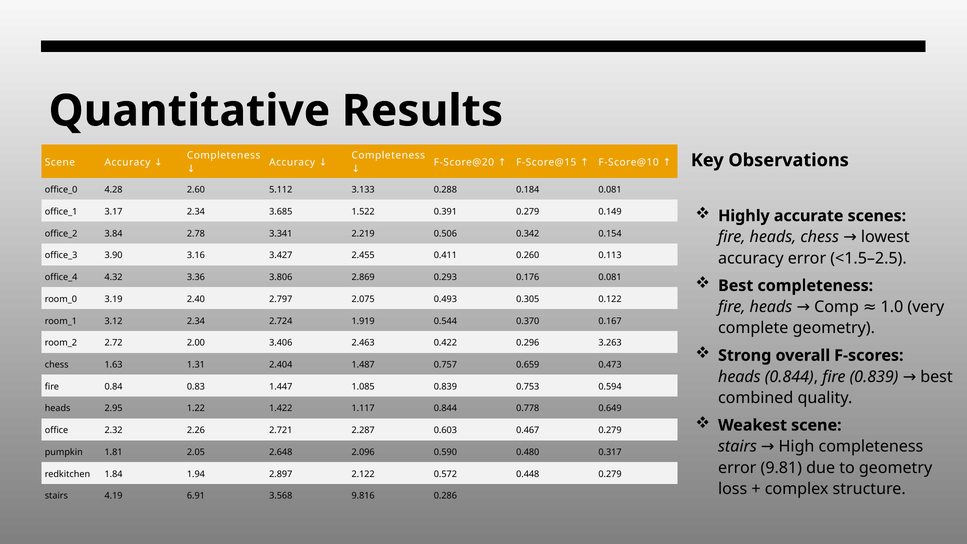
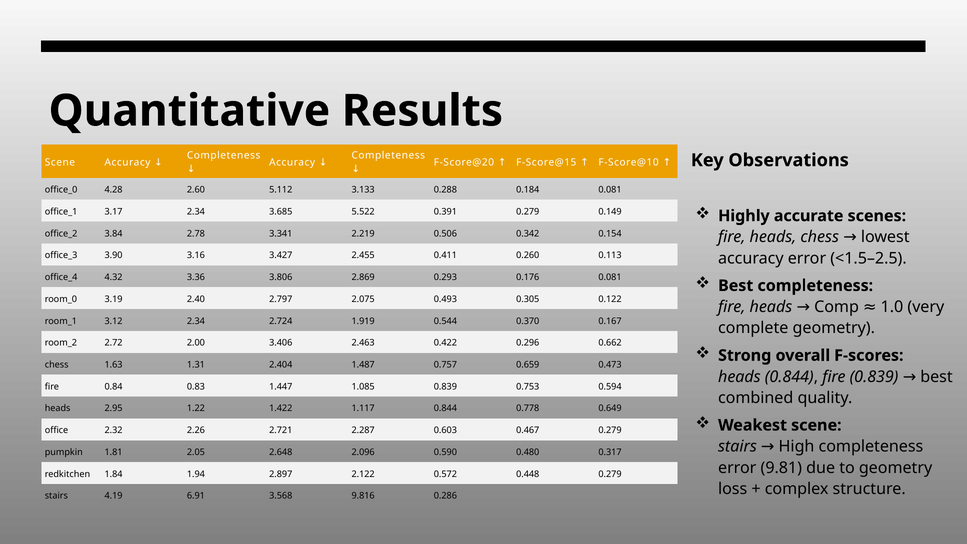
1.522: 1.522 -> 5.522 (363, 212)
3.263: 3.263 -> 0.662 (610, 343)
